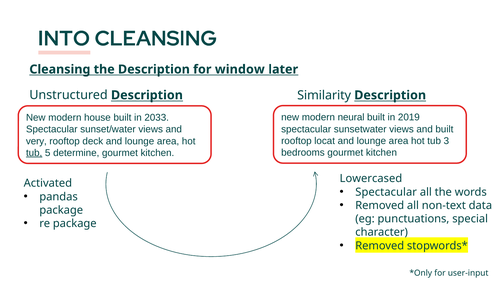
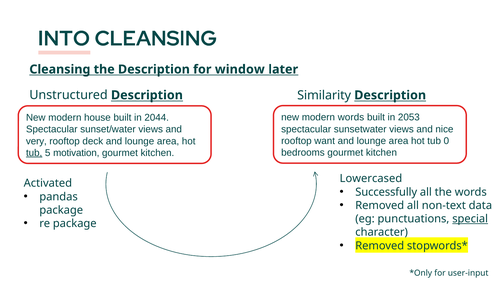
modern neural: neural -> words (351, 117)
2019: 2019 -> 2053 (409, 117)
2033: 2033 -> 2044 (157, 117)
and built: built -> nice (444, 129)
locat: locat -> want (325, 141)
3: 3 -> 0 (446, 141)
determine: determine -> motivation (76, 153)
Spectacular: Spectacular -> Successfully (386, 192)
special underline: none -> present (470, 218)
